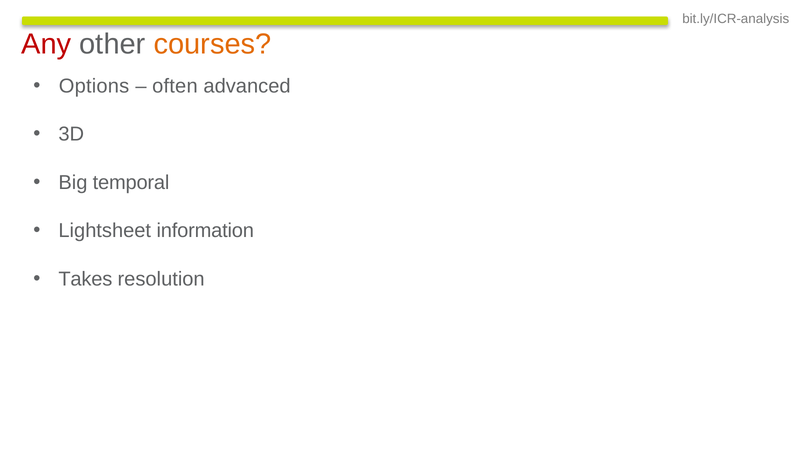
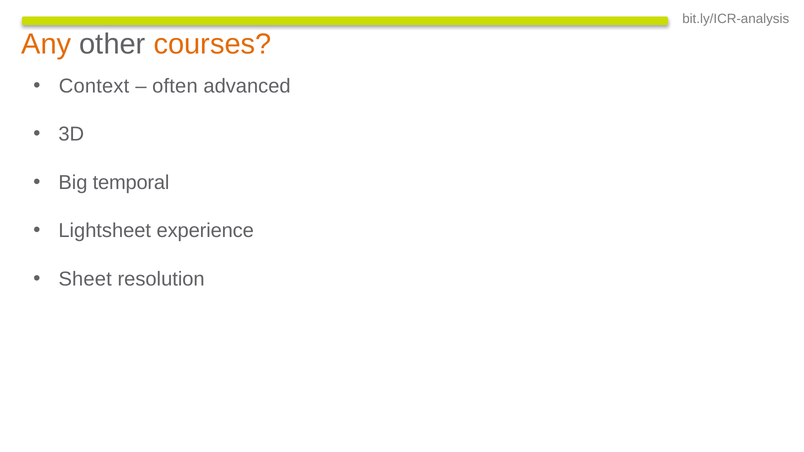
Any colour: red -> orange (46, 44)
Options: Options -> Context (94, 86)
information: information -> experience (205, 231)
Takes: Takes -> Sheet (85, 279)
